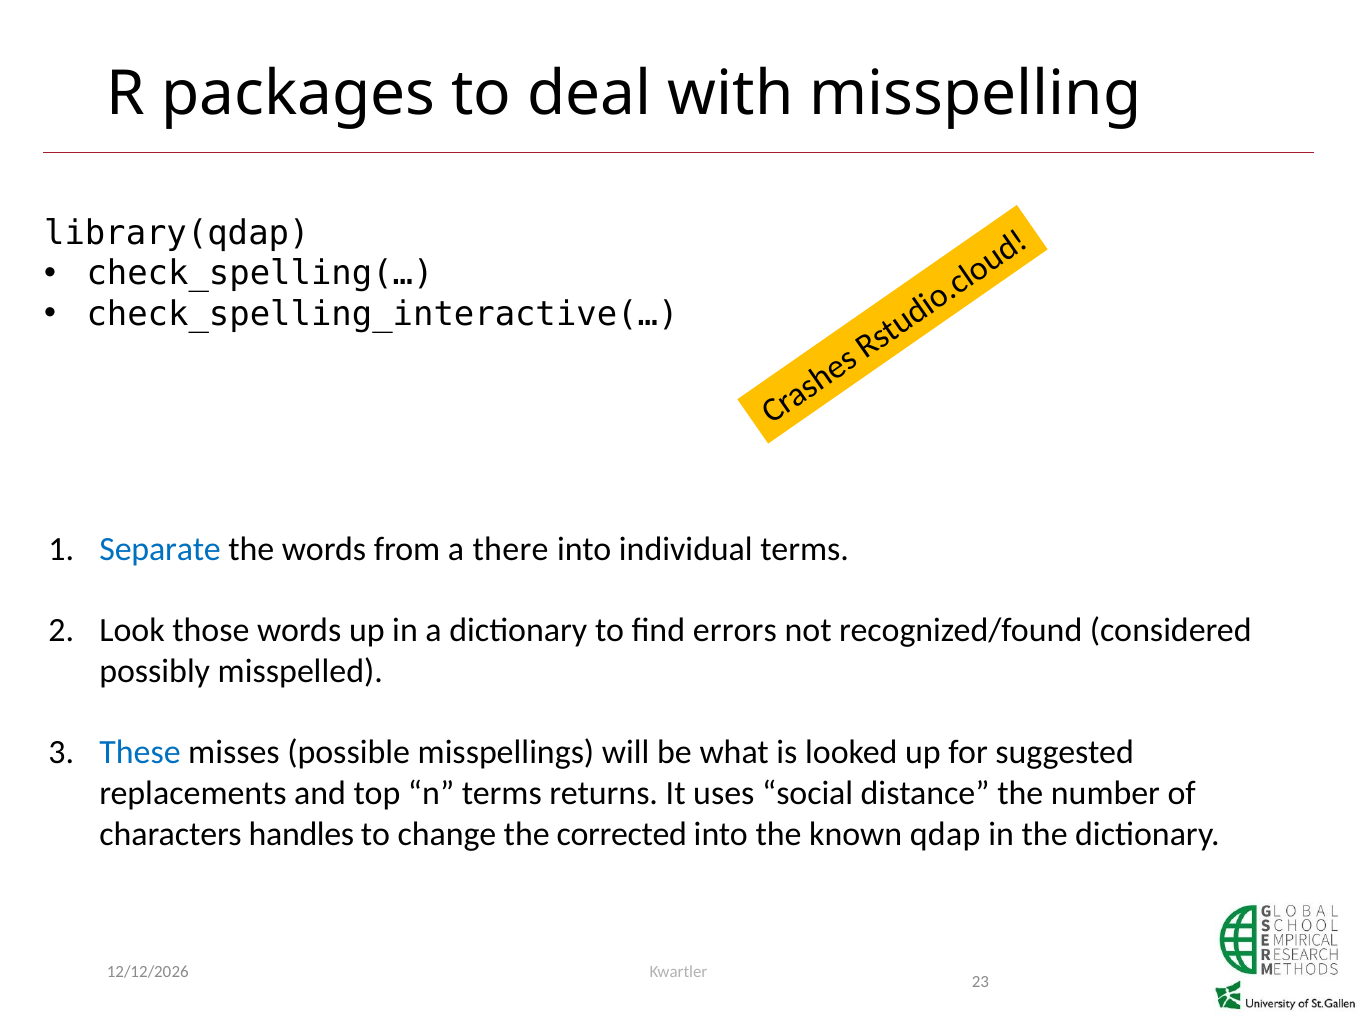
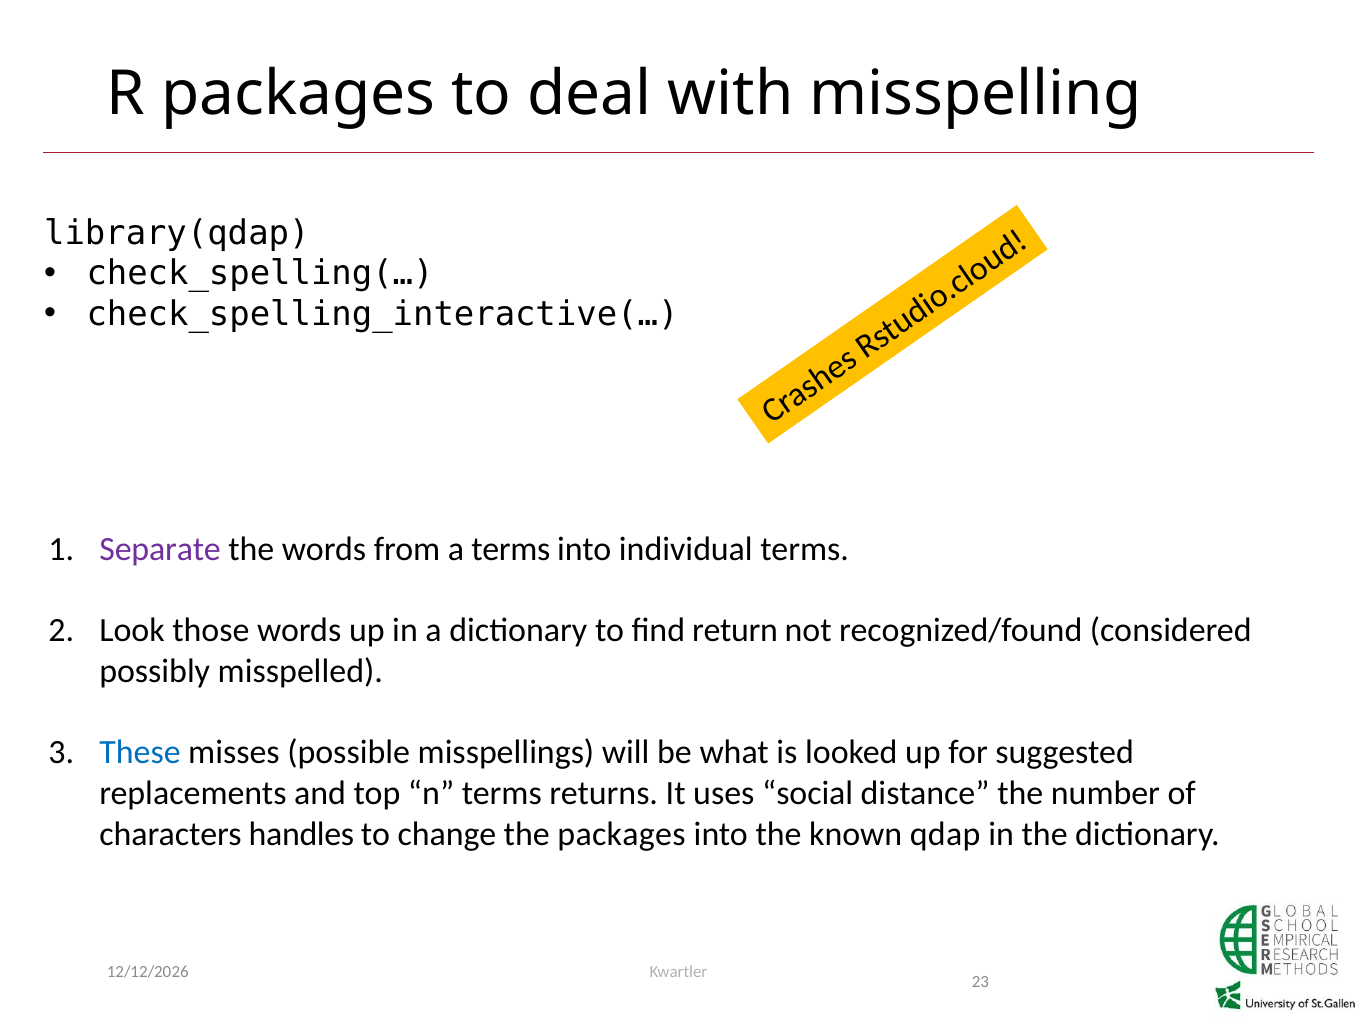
Separate colour: blue -> purple (160, 549)
a there: there -> terms (511, 549)
errors: errors -> return (735, 630)
the corrected: corrected -> packages (622, 834)
